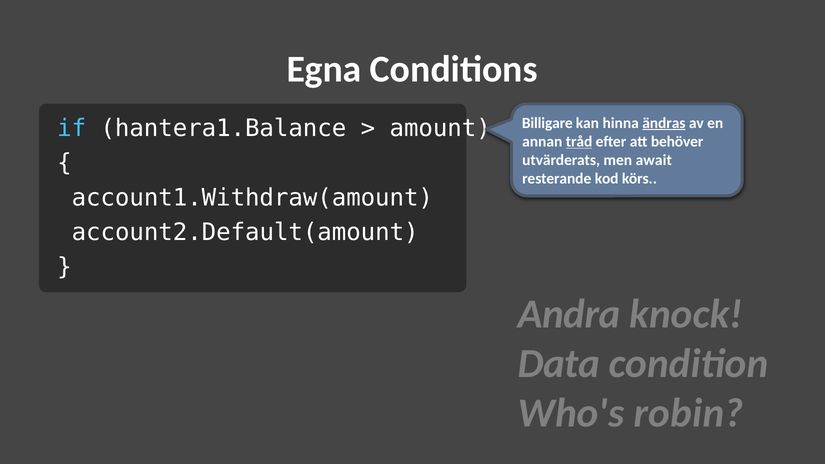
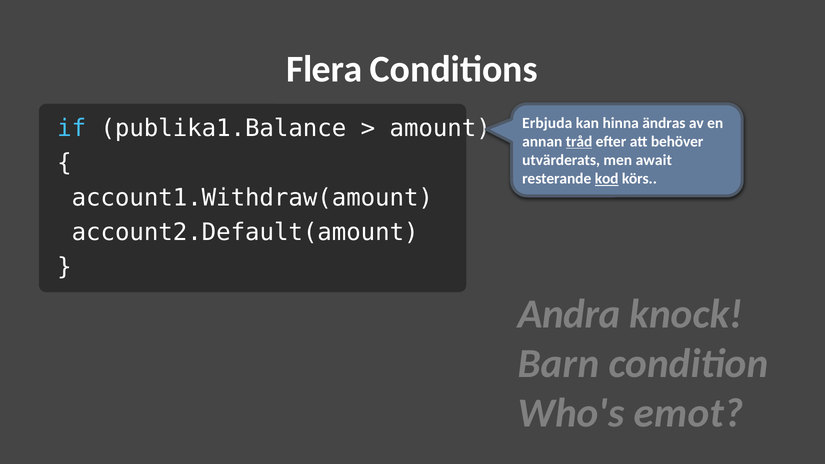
Egna: Egna -> Flera (324, 69)
Billigare: Billigare -> Erbjuda (547, 123)
ändras underline: present -> none (664, 123)
hantera1.Balance: hantera1.Balance -> publika1.Balance (223, 128)
kod underline: none -> present (607, 179)
Data: Data -> Barn (559, 364)
robin: robin -> emot (689, 413)
